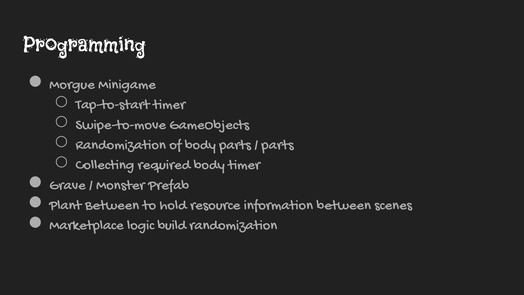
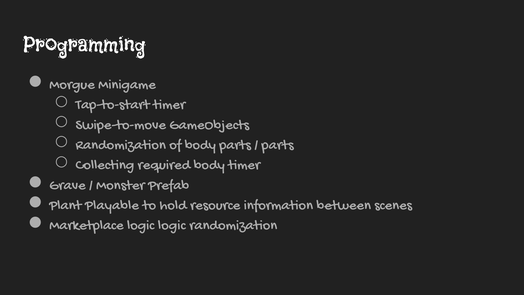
Plant Between: Between -> Playable (112, 204)
logic build: build -> logic (172, 224)
